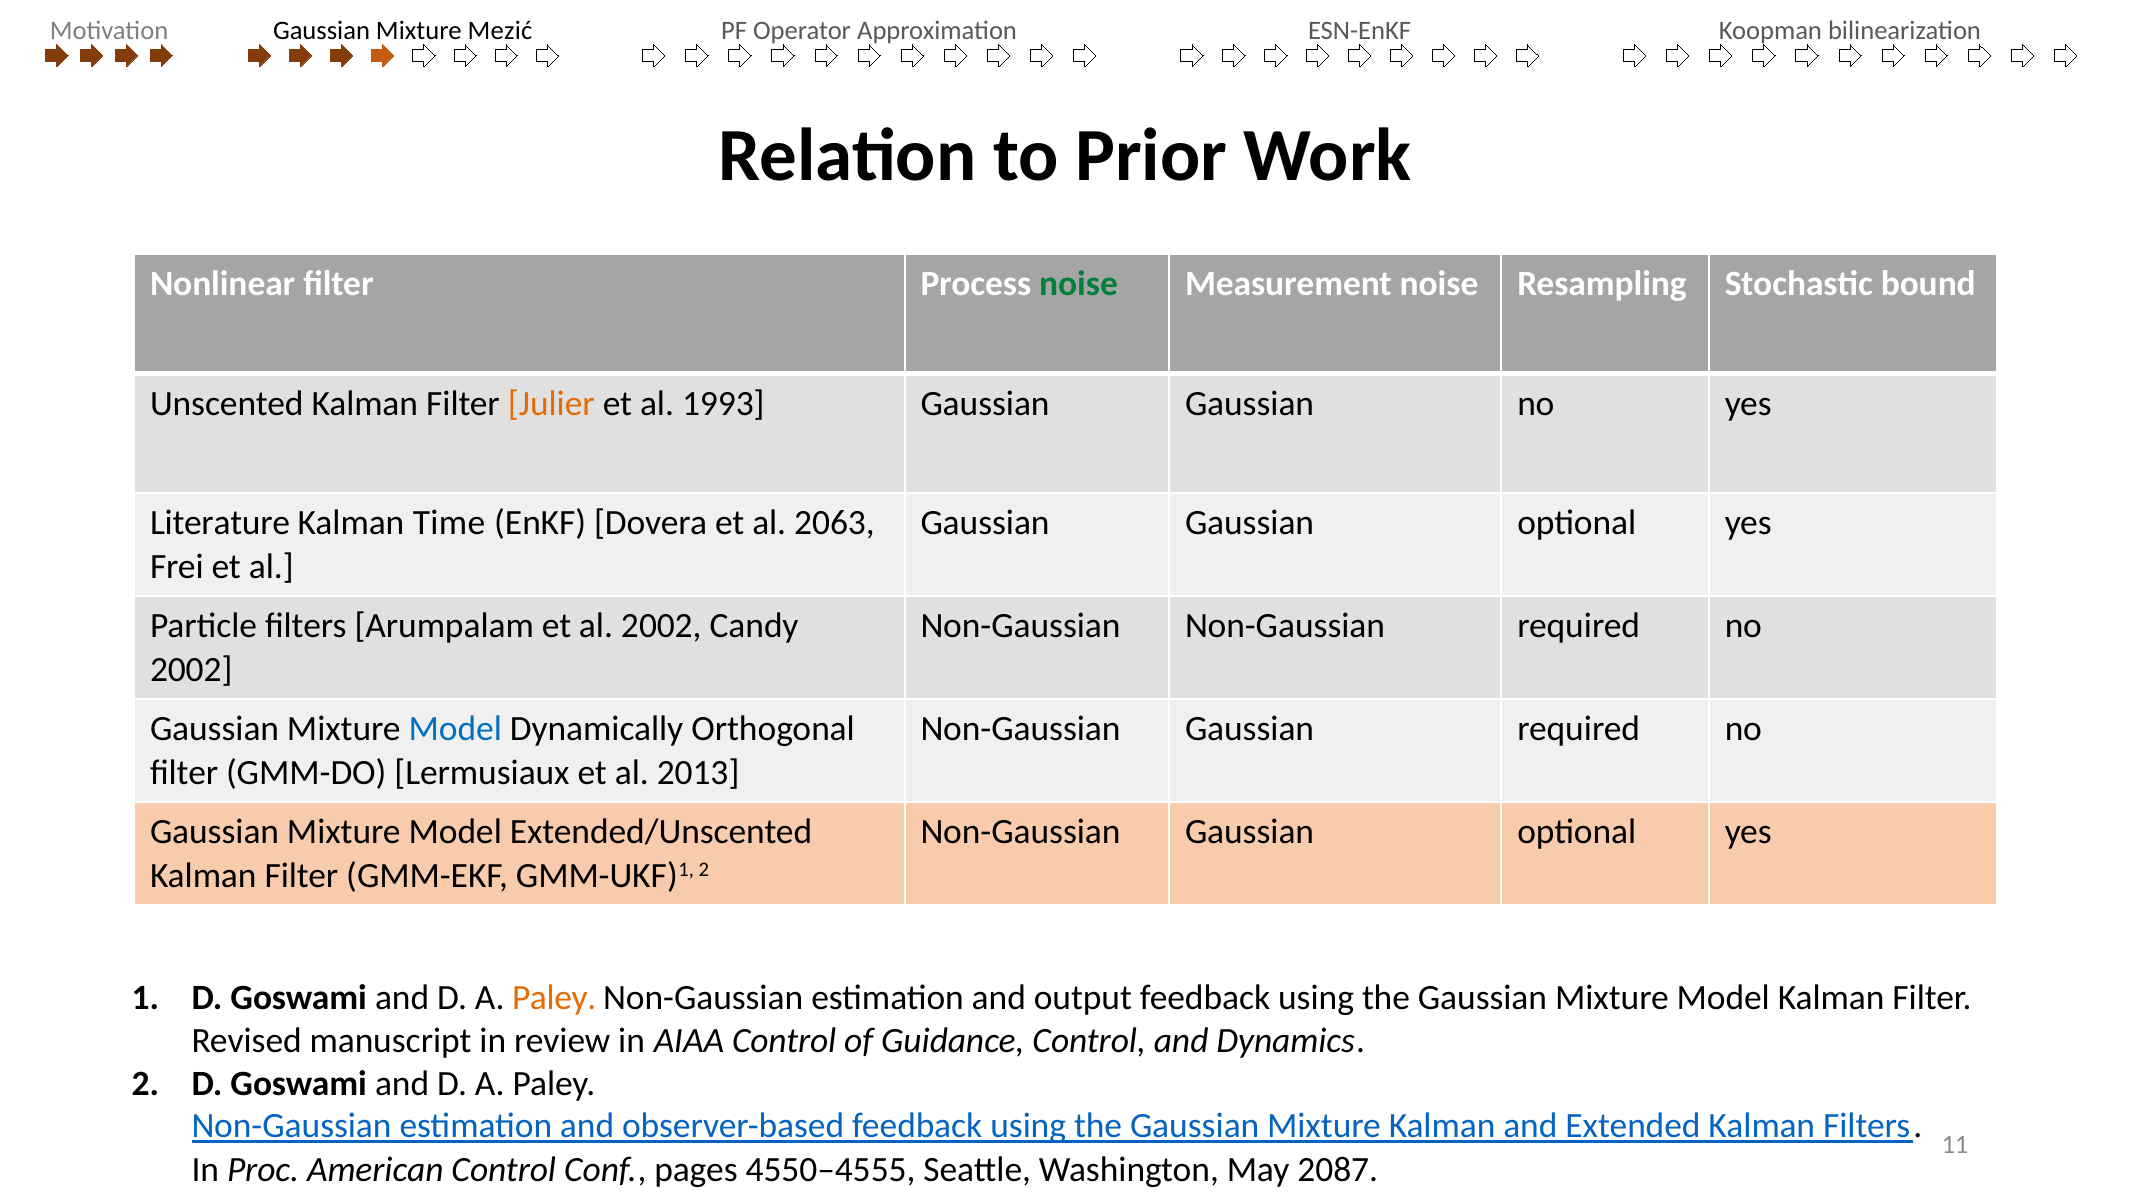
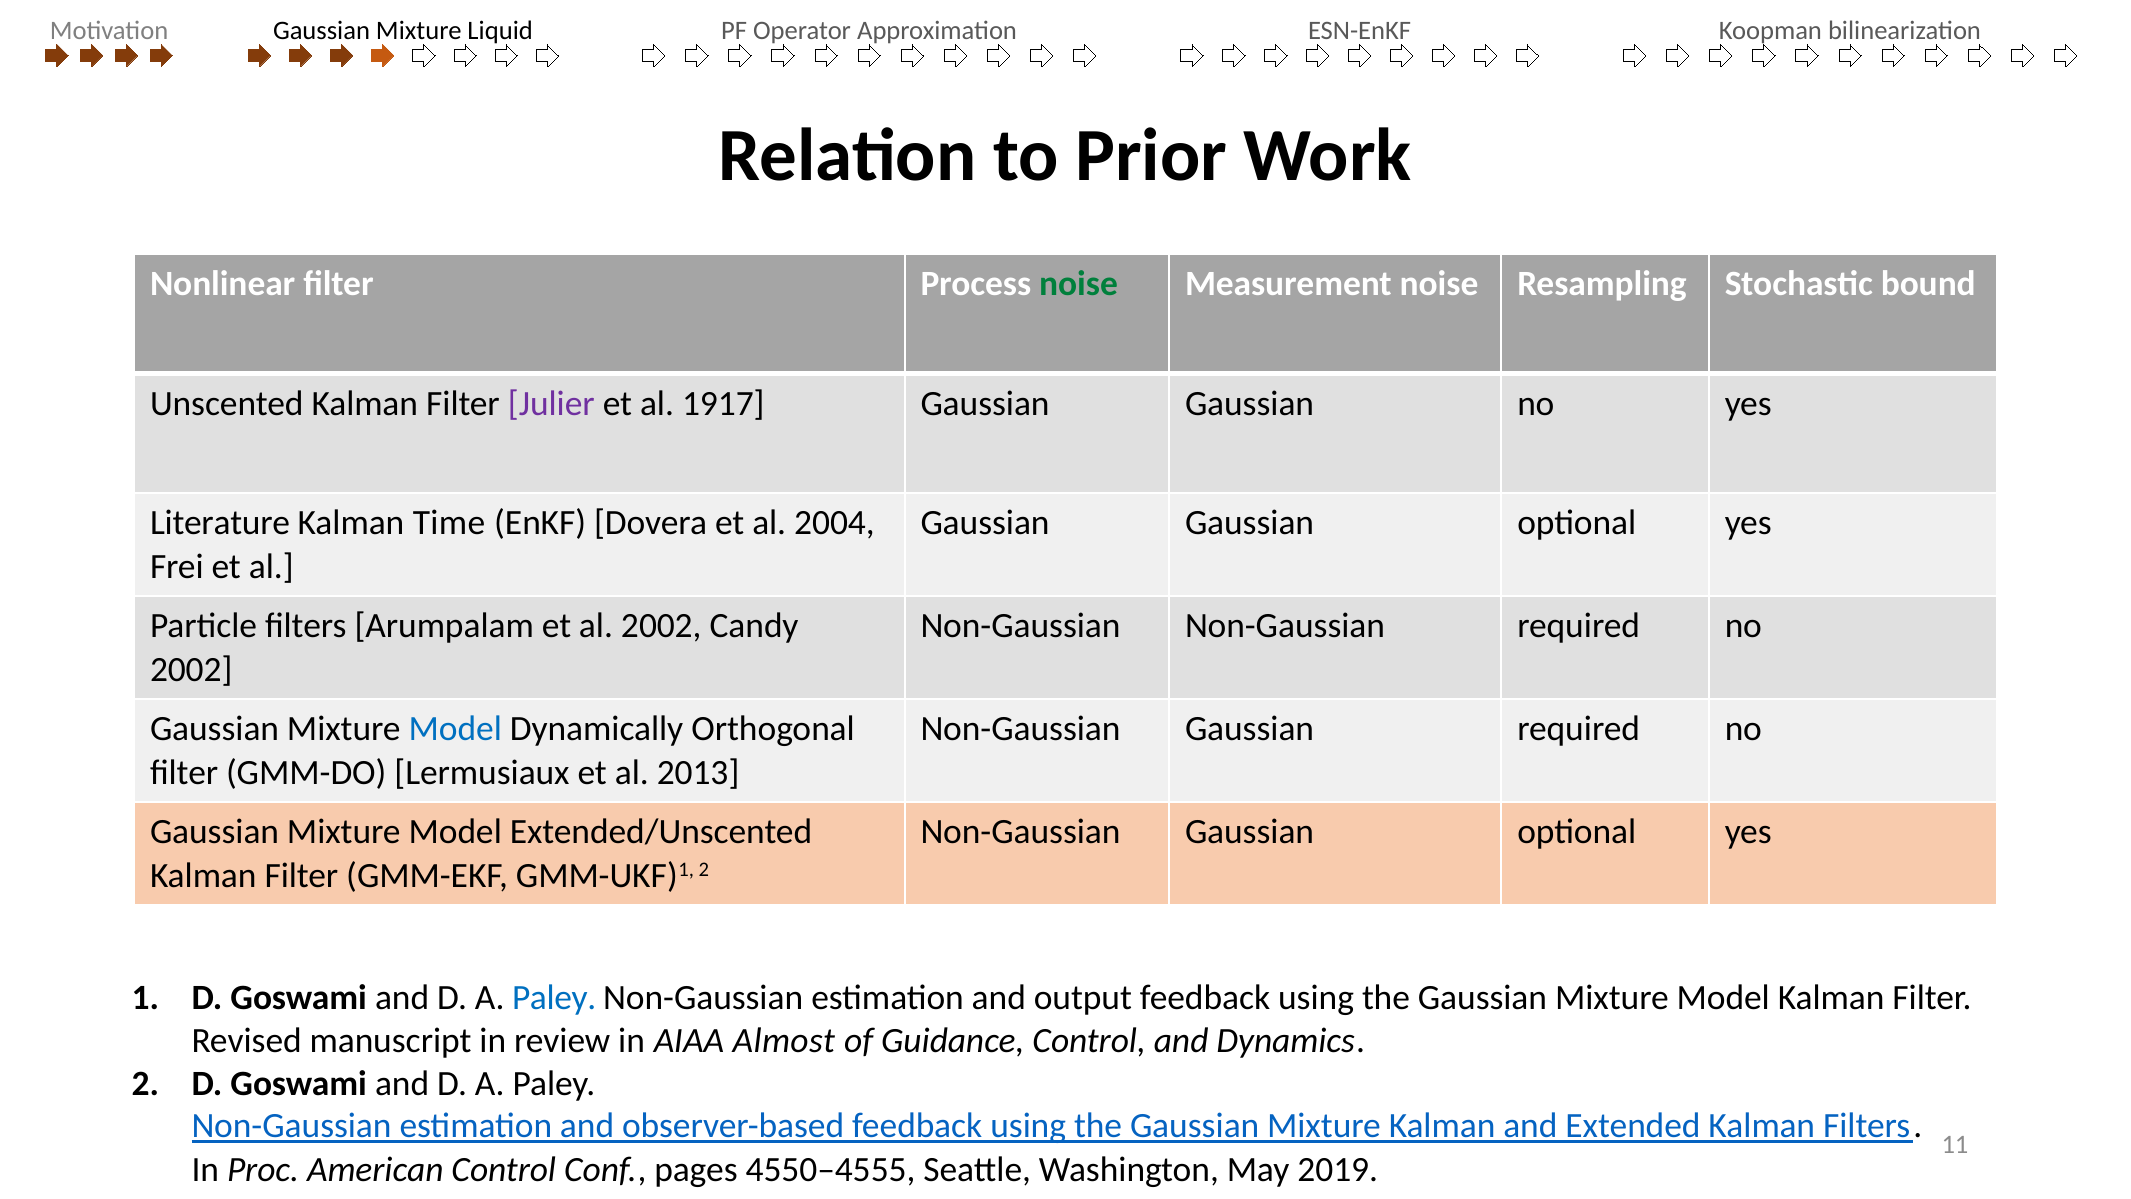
Mezić: Mezić -> Liquid (500, 31)
Julier colour: orange -> purple (551, 404)
1993: 1993 -> 1917 (723, 404)
2063: 2063 -> 2004 (834, 523)
Paley colour: orange -> blue (554, 998)
AIAA Control: Control -> Almost (784, 1041)
2087: 2087 -> 2019 (1338, 1169)
